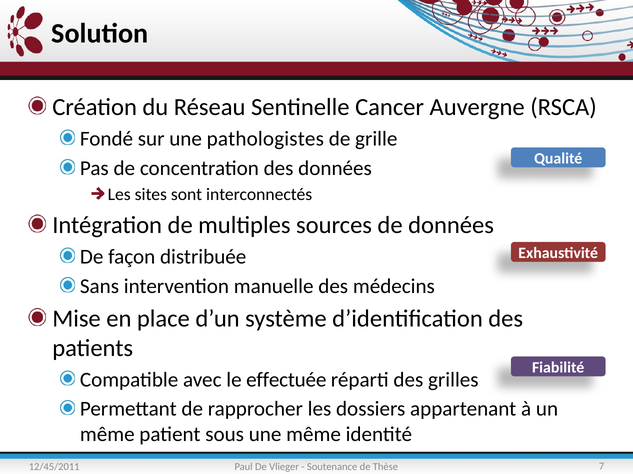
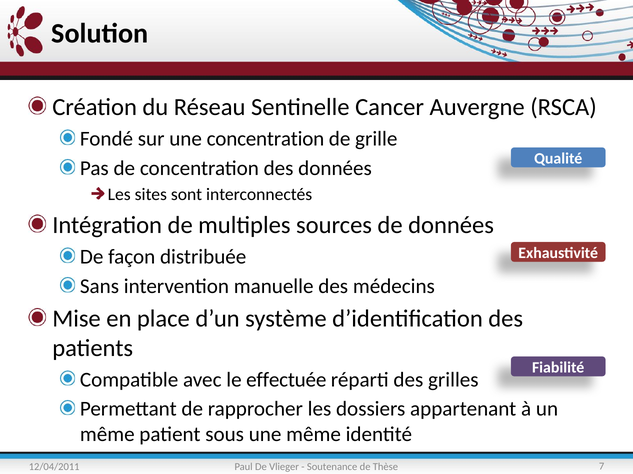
une pathologistes: pathologistes -> concentration (265, 139)
12/45/2011: 12/45/2011 -> 12/04/2011 (54, 467)
